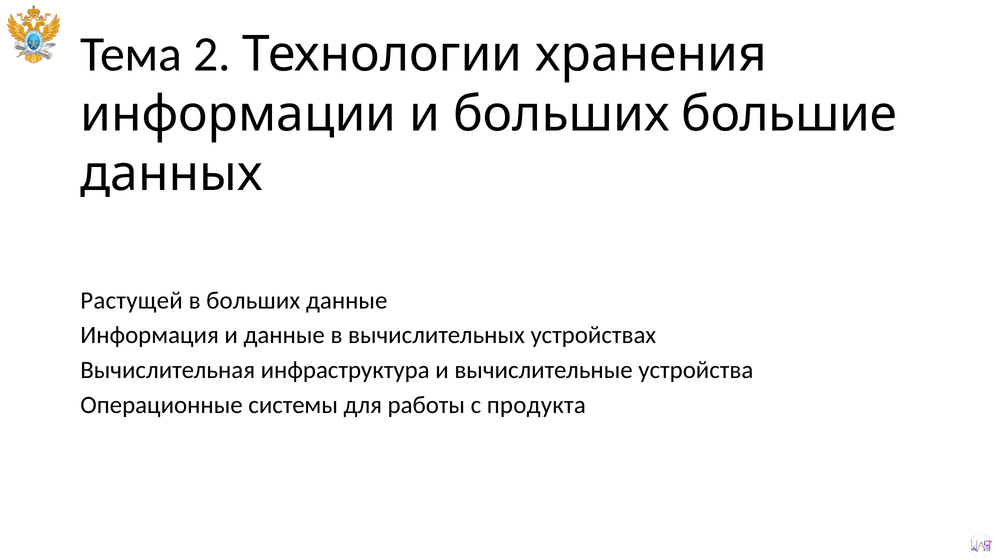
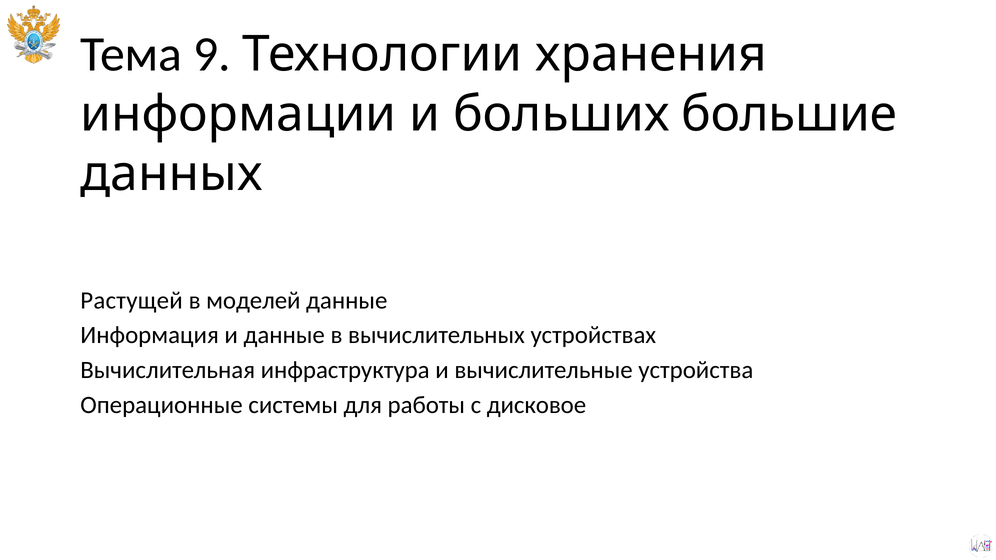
2: 2 -> 9 (212, 54)
в больших: больших -> моделей (253, 300)
продукта: продукта -> дисковое (536, 405)
